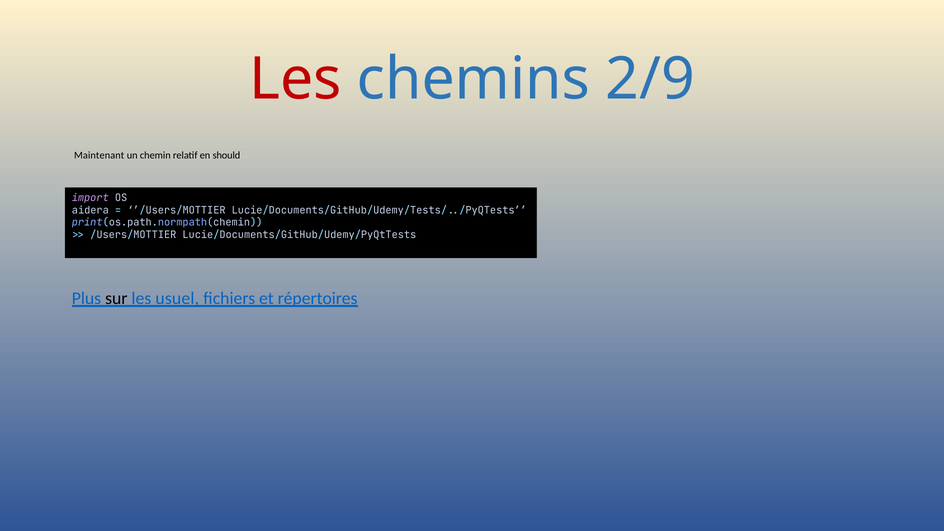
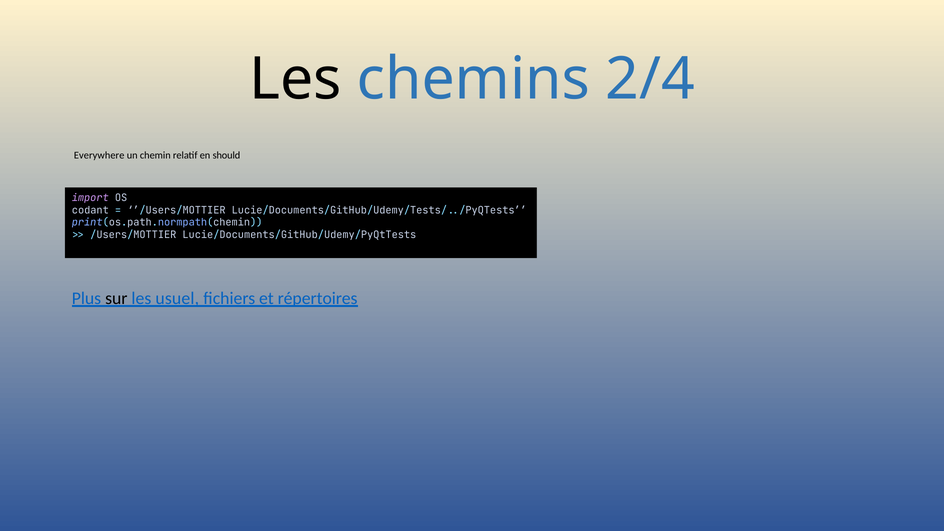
Les colour: red -> black (295, 79)
2/9: 2/9 -> 2/4 (650, 79)
Maintenant: Maintenant -> Everywhere (99, 155)
aidera: aidera -> codant (90, 210)
